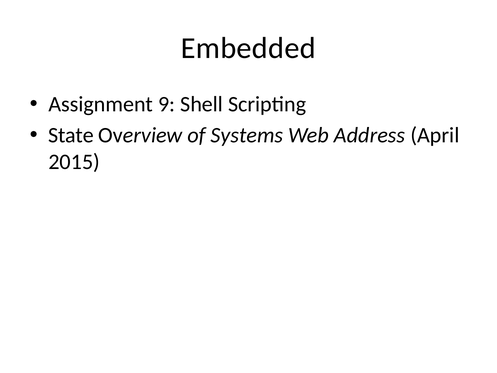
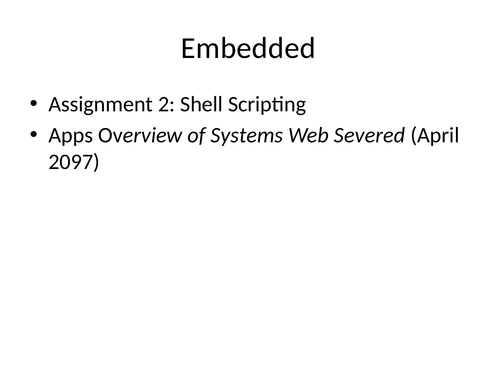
9: 9 -> 2 (167, 104)
State: State -> Apps (71, 135)
Address: Address -> Severed (370, 135)
2015: 2015 -> 2097 (74, 162)
